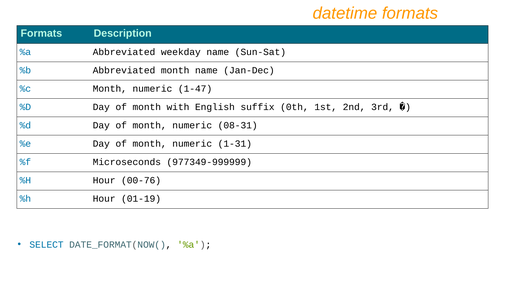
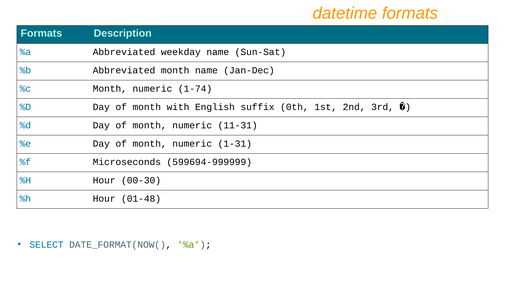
1-47: 1-47 -> 1-74 (195, 89)
08-31: 08-31 -> 11-31 (238, 125)
977349-999999: 977349-999999 -> 599694-999999 (209, 162)
00-76: 00-76 -> 00-30 (141, 180)
01-19: 01-19 -> 01-48 (141, 199)
